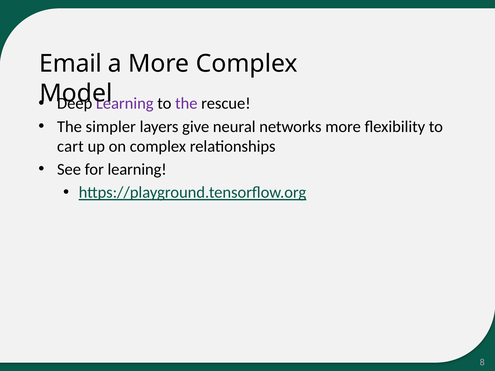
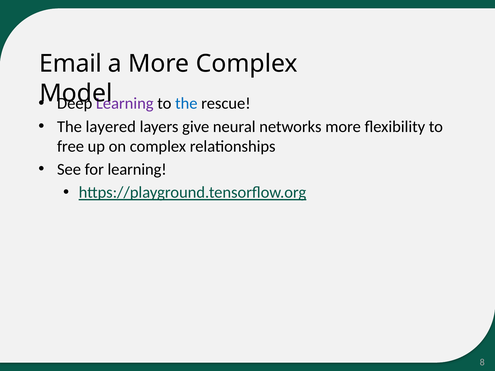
the colour: purple -> blue (186, 104)
simpler: simpler -> layered (111, 127)
cart: cart -> free (71, 146)
